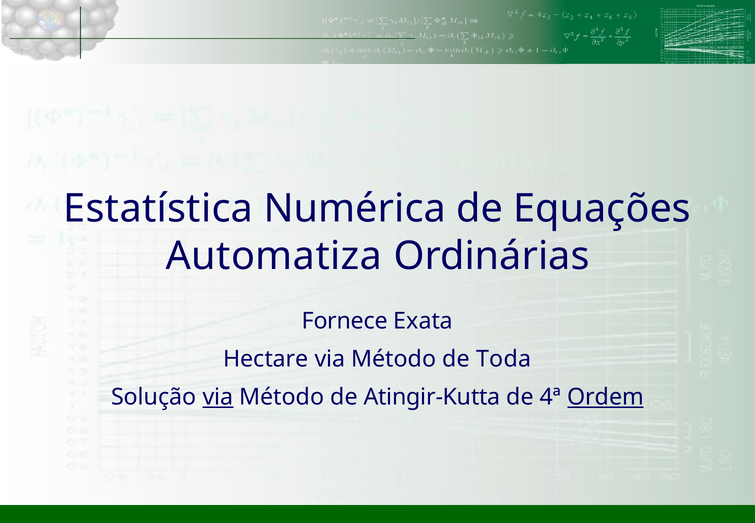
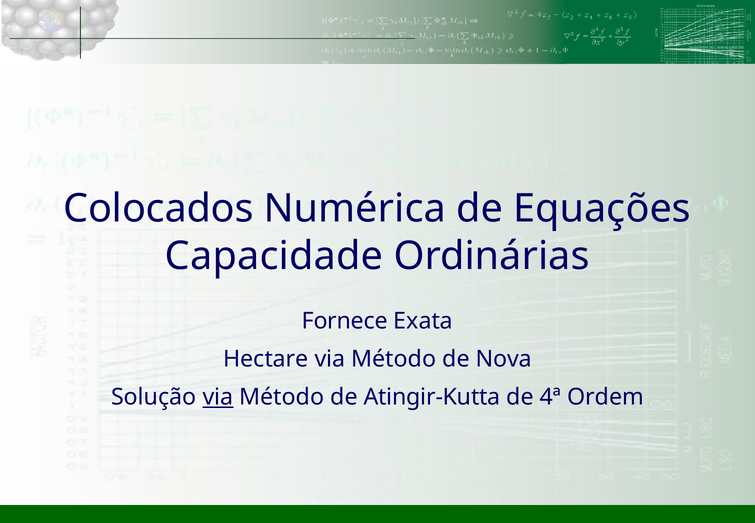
Estatística: Estatística -> Colocados (158, 208)
Automatiza: Automatiza -> Capacidade (274, 256)
Toda: Toda -> Nova (504, 359)
Ordem underline: present -> none (606, 397)
